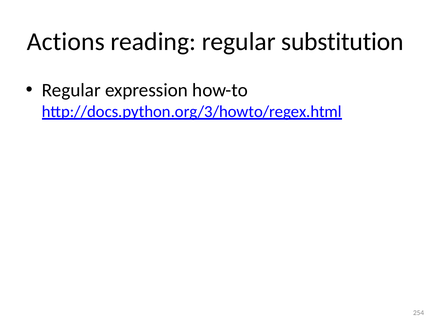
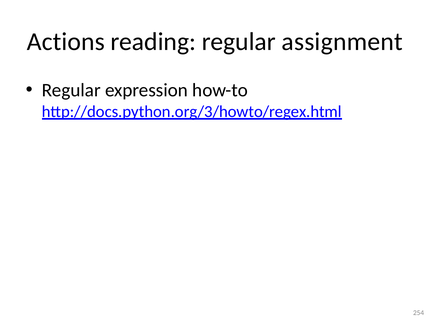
substitution: substitution -> assignment (342, 42)
